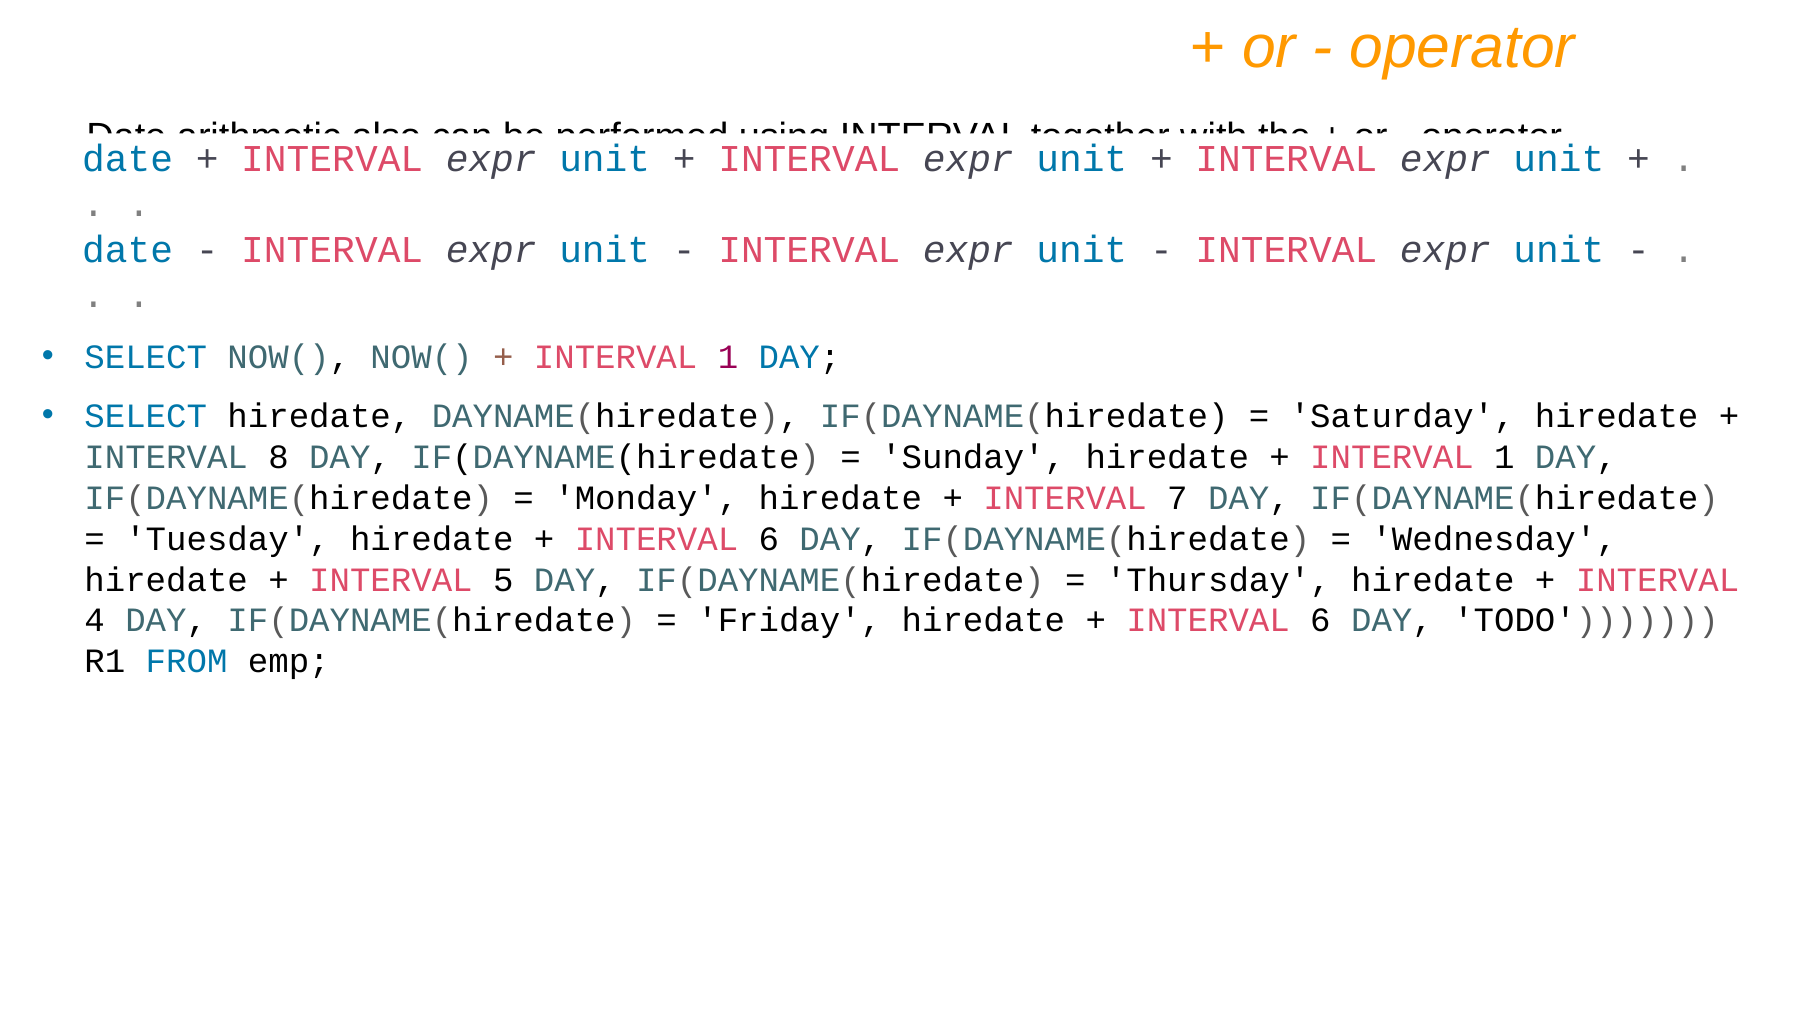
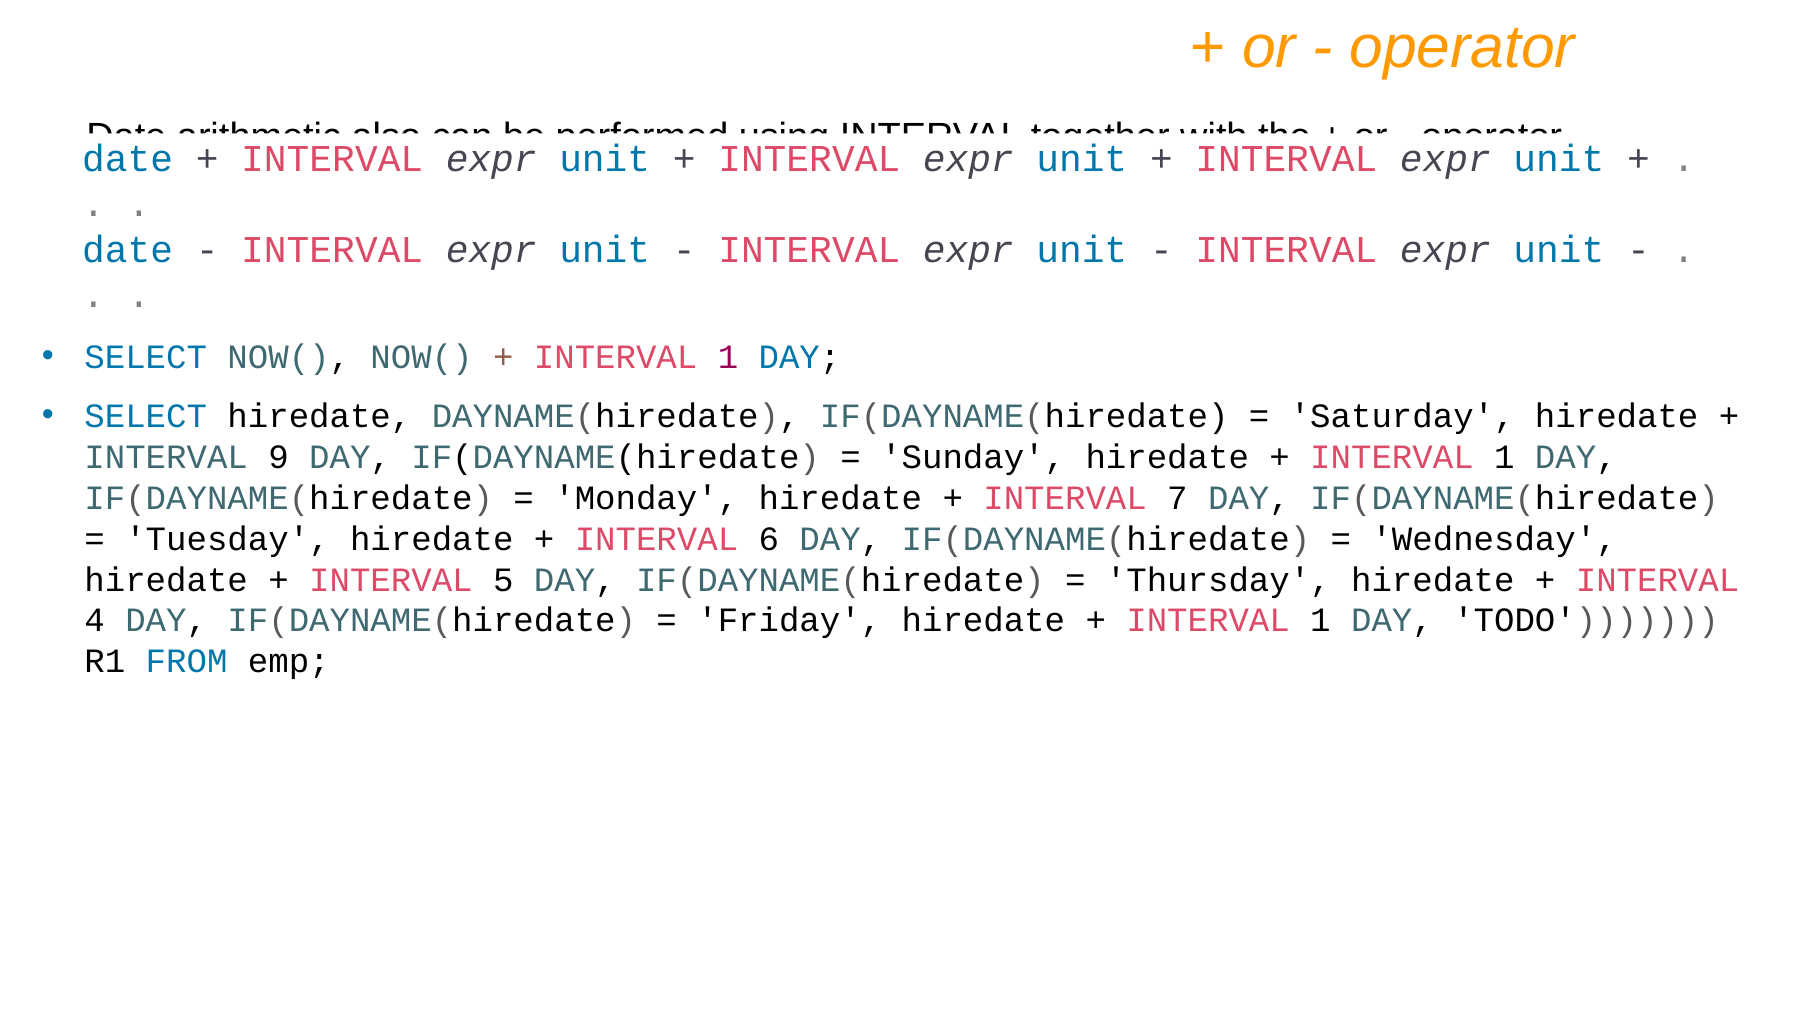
8: 8 -> 9 (279, 457)
6: 6 -> 1 (1320, 620)
